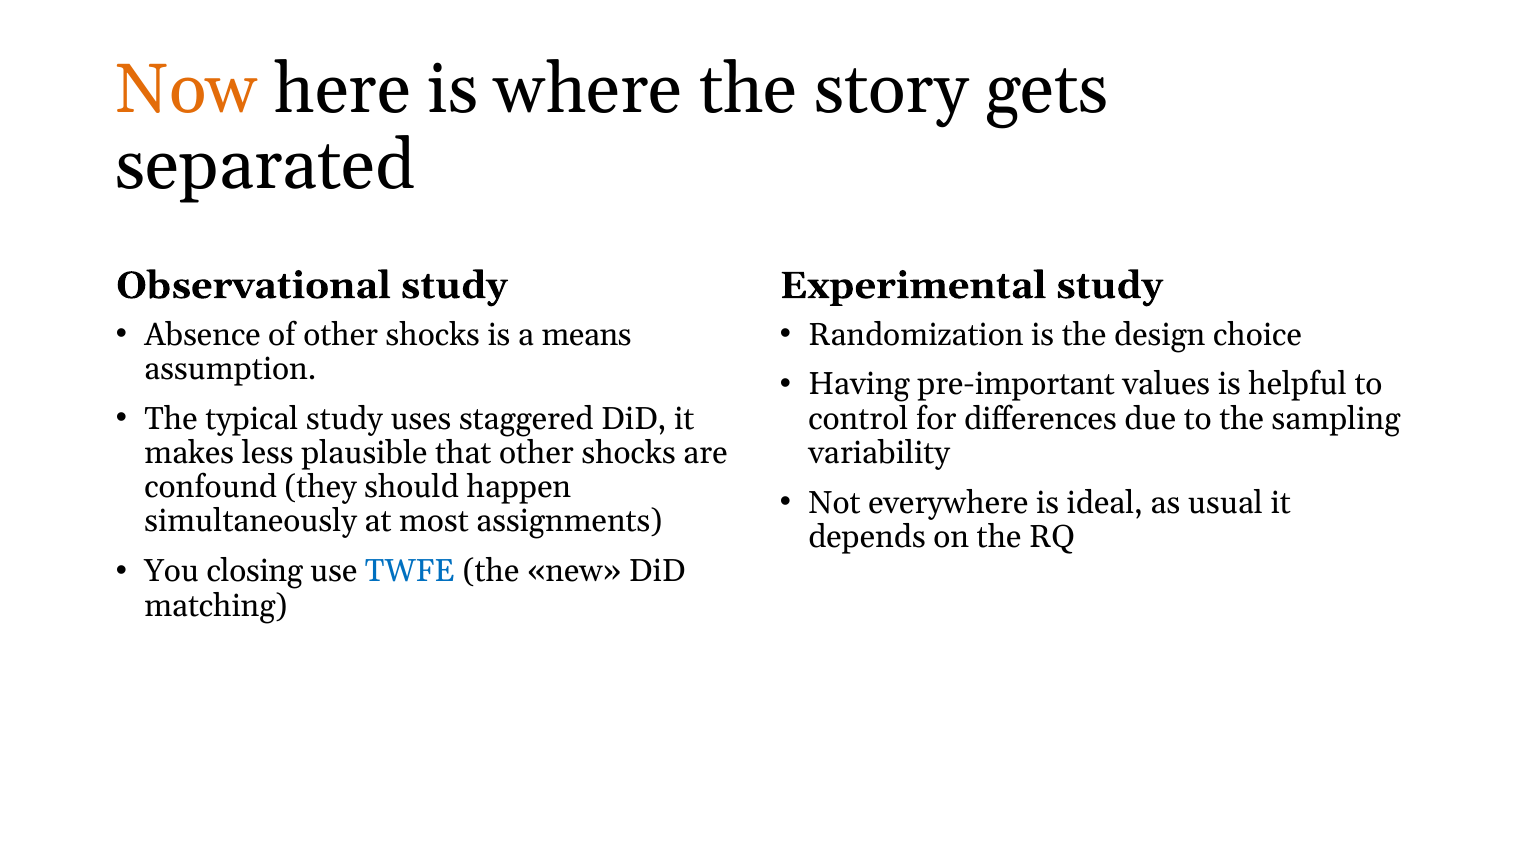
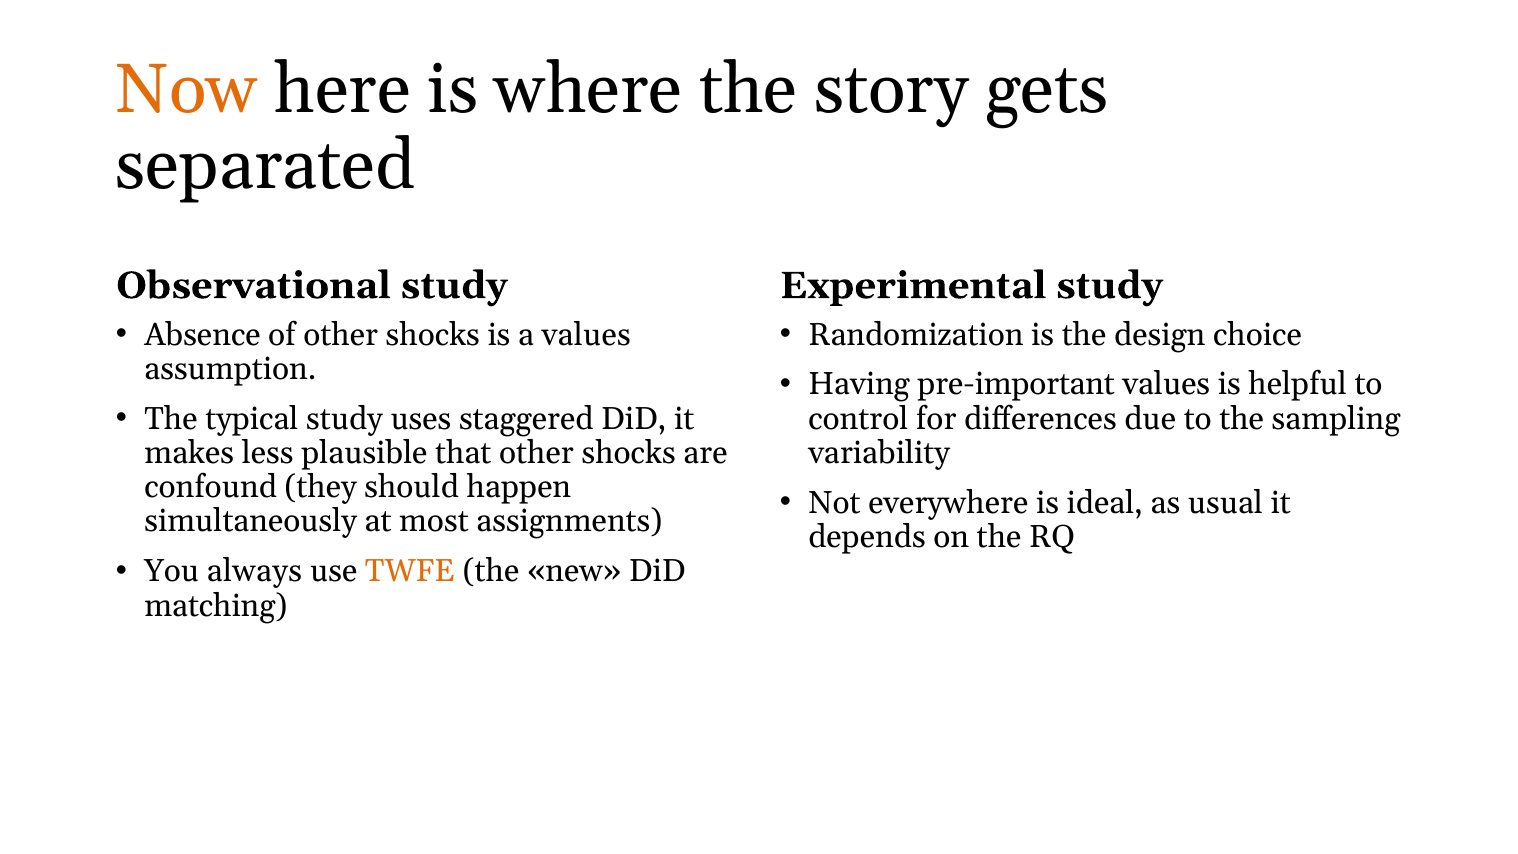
a means: means -> values (586, 335)
closing: closing -> always (254, 571)
TWFE colour: blue -> orange (410, 571)
